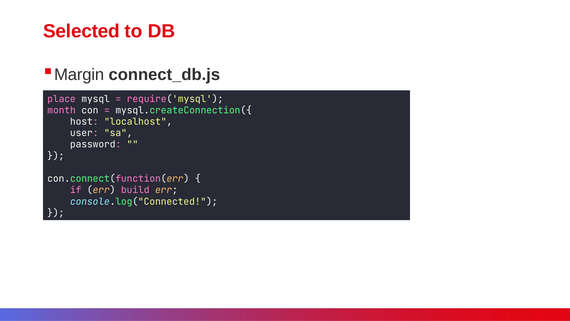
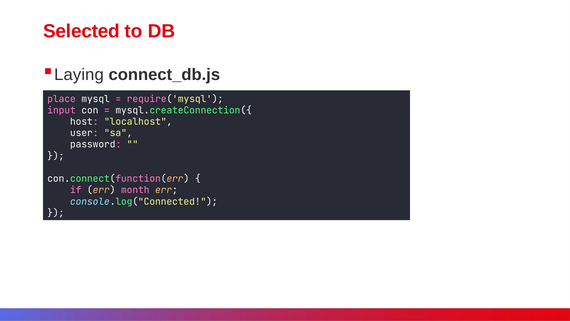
Margin: Margin -> Laying (79, 75)
month: month -> input (62, 110)
build: build -> month (135, 190)
